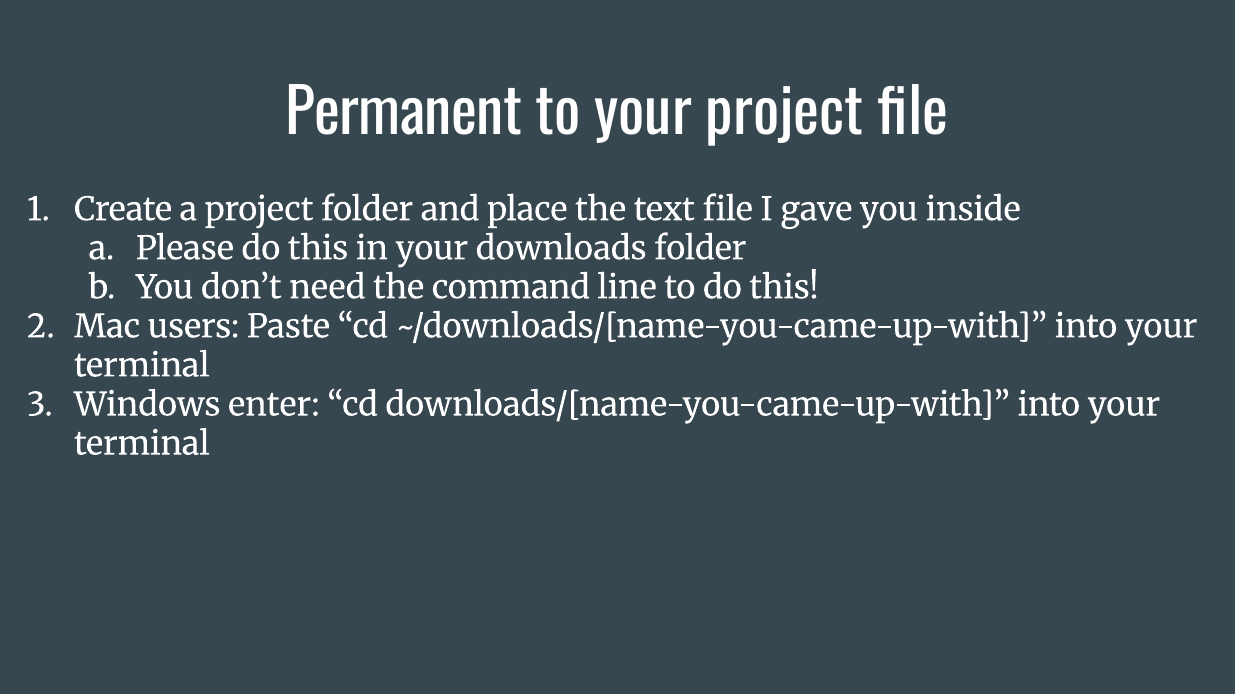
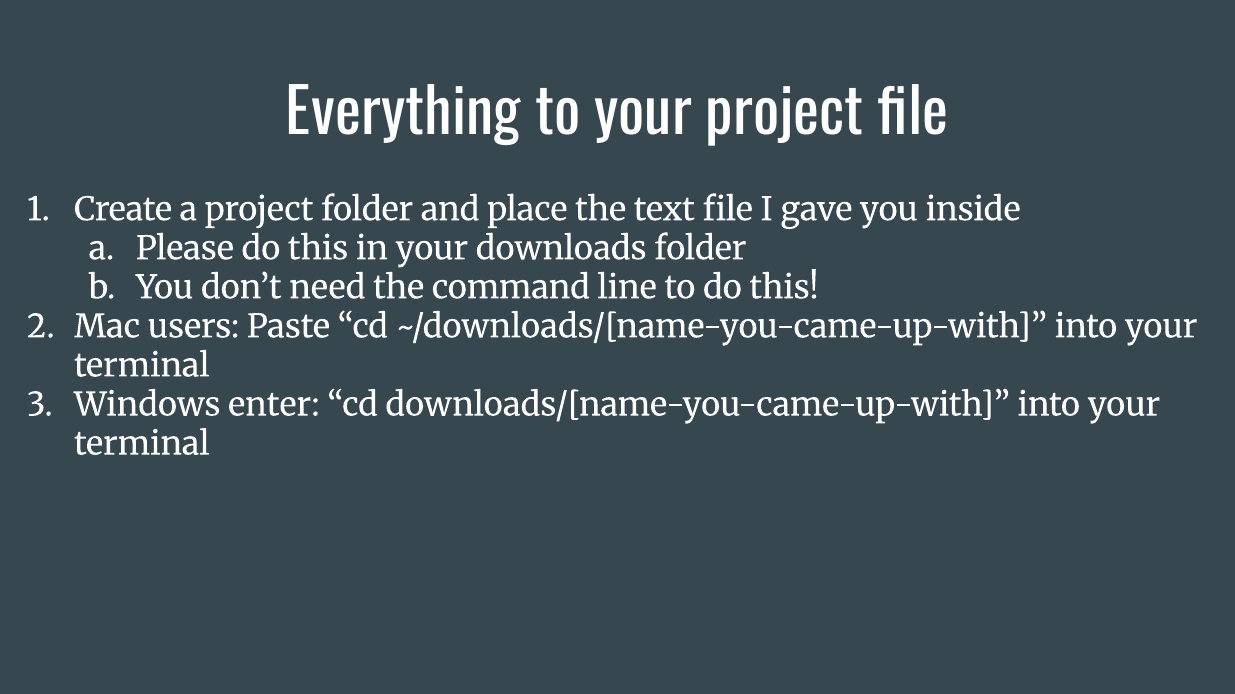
Permanent: Permanent -> Everything (403, 114)
